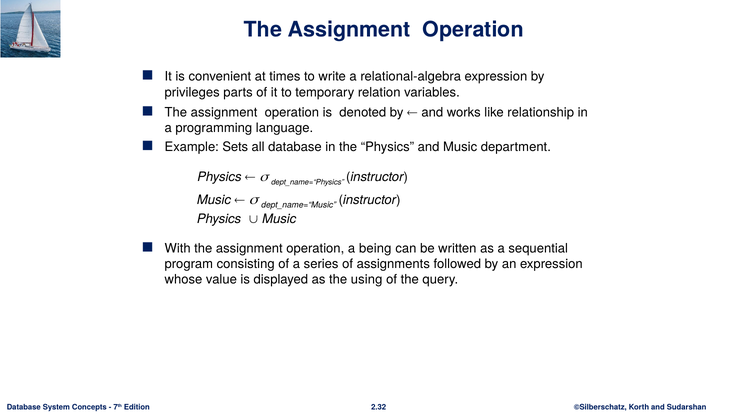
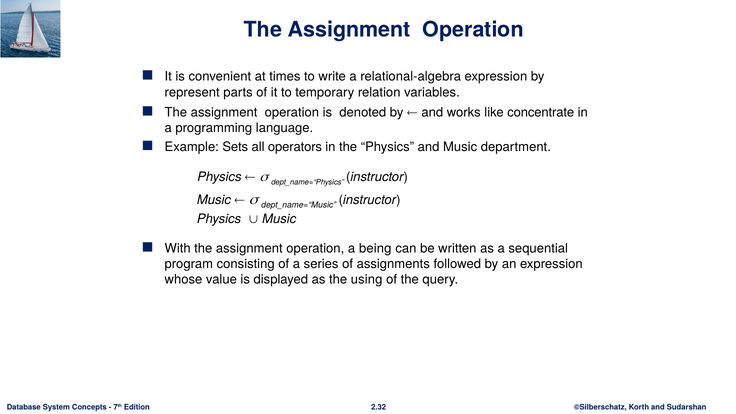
privileges: privileges -> represent (192, 92)
relationship: relationship -> concentrate (541, 112)
all database: database -> operators (295, 147)
